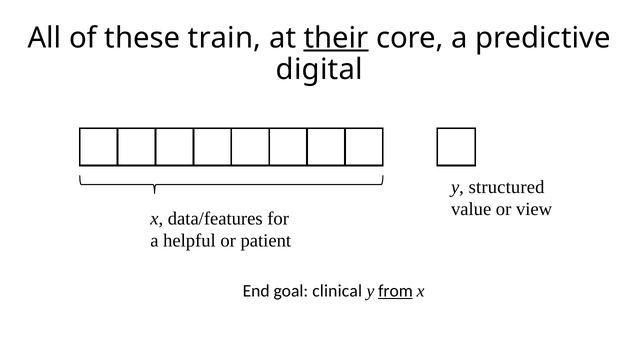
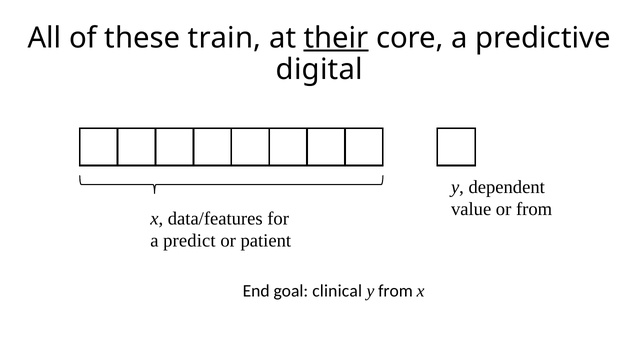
structured: structured -> dependent (507, 187)
or view: view -> from (534, 209)
helpful: helpful -> predict (189, 240)
from underline: present -> none (395, 290)
